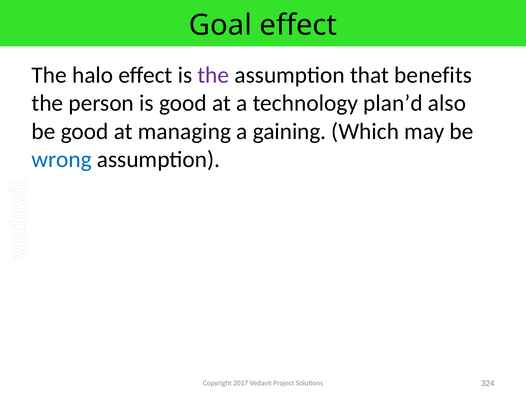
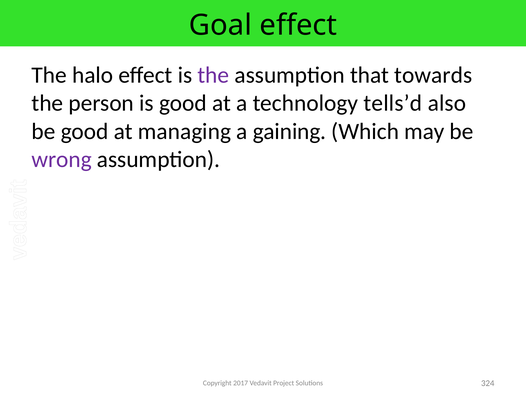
benefits: benefits -> towards (433, 75)
plan’d: plan’d -> tells’d (393, 103)
wrong colour: blue -> purple (62, 160)
